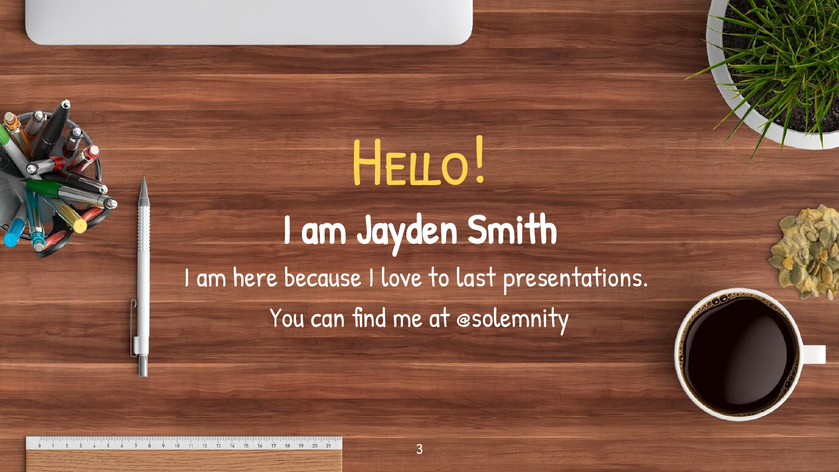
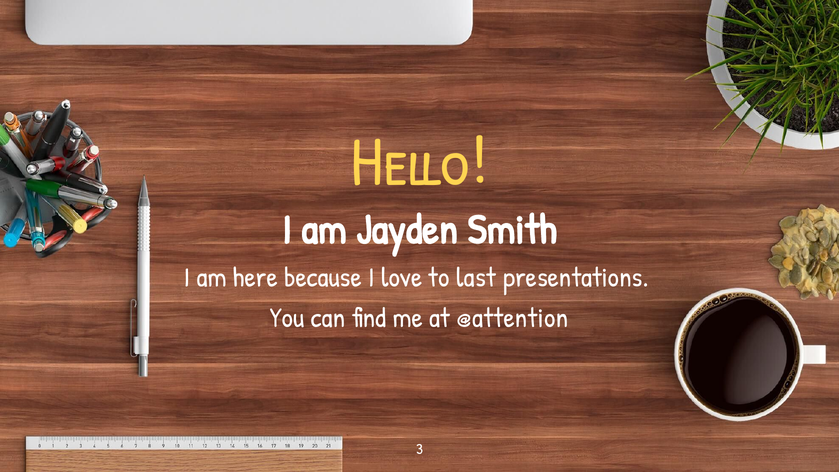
@solemnity: @solemnity -> @attention (513, 318)
